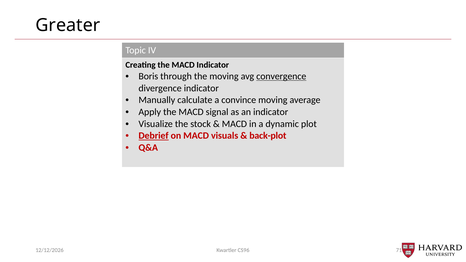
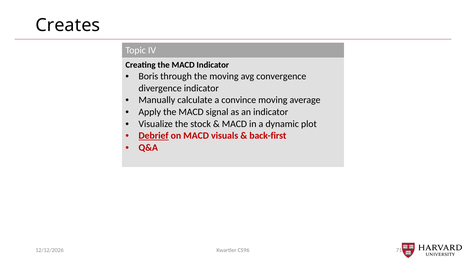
Greater: Greater -> Creates (68, 25)
convergence underline: present -> none (281, 76)
back-plot: back-plot -> back-first (268, 136)
